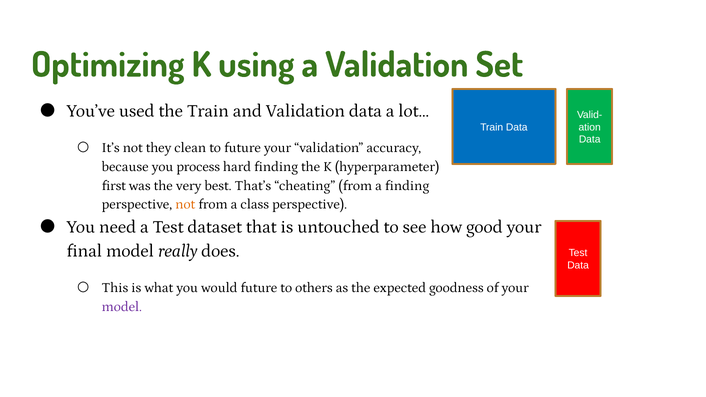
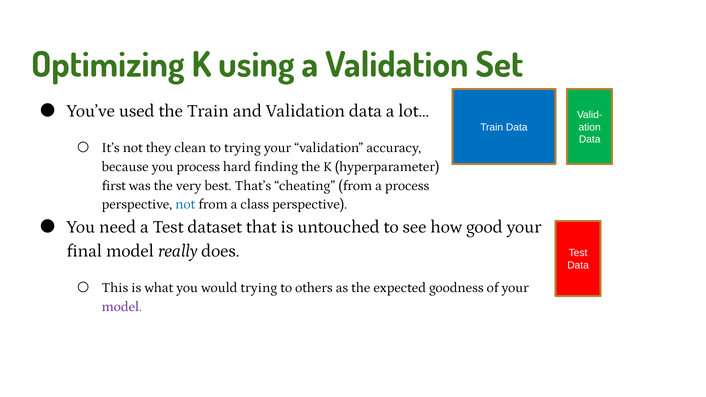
to future: future -> trying (242, 148)
a finding: finding -> process (407, 186)
not colour: orange -> blue (185, 204)
would future: future -> trying (259, 288)
